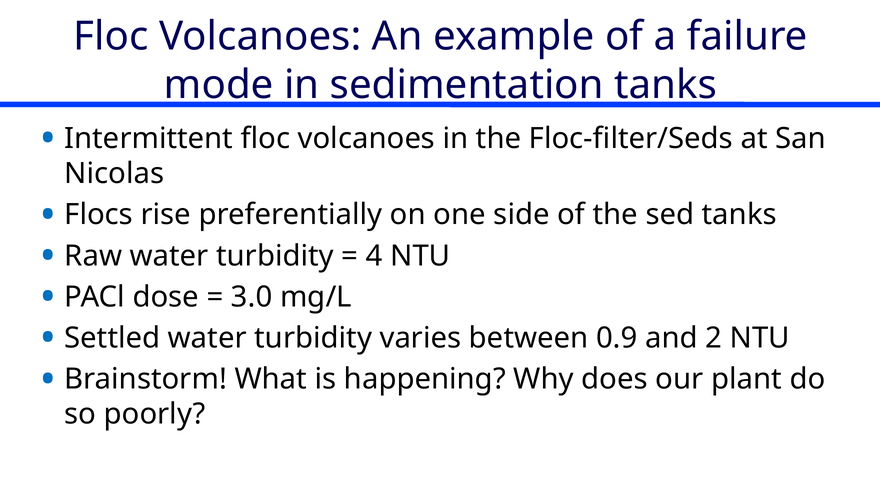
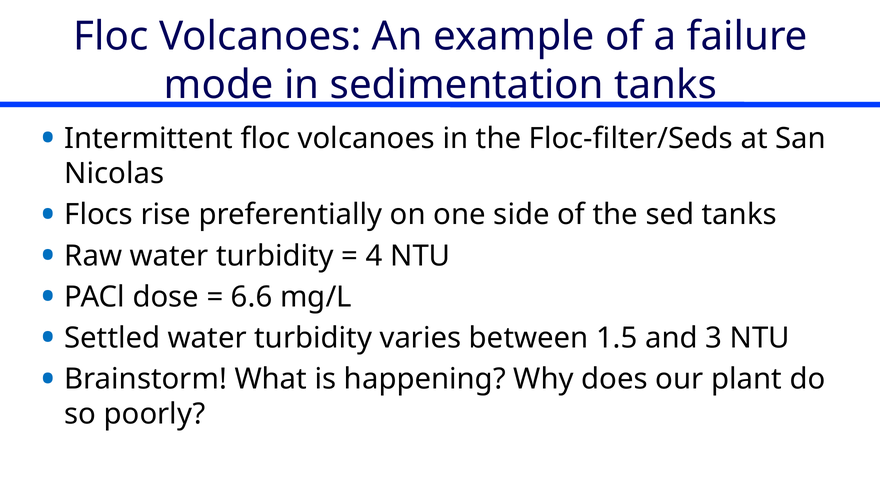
3.0: 3.0 -> 6.6 (252, 297)
0.9: 0.9 -> 1.5 (617, 338)
2: 2 -> 3 (714, 338)
